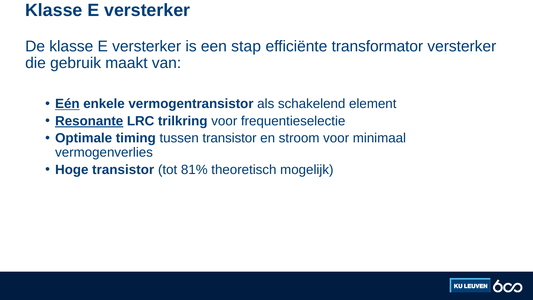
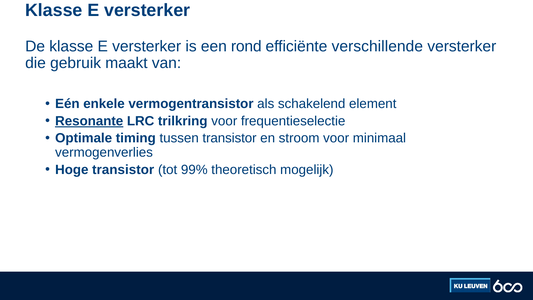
stap: stap -> rond (246, 46)
transformator: transformator -> verschillende (377, 46)
Eén underline: present -> none (67, 104)
81%: 81% -> 99% (194, 170)
